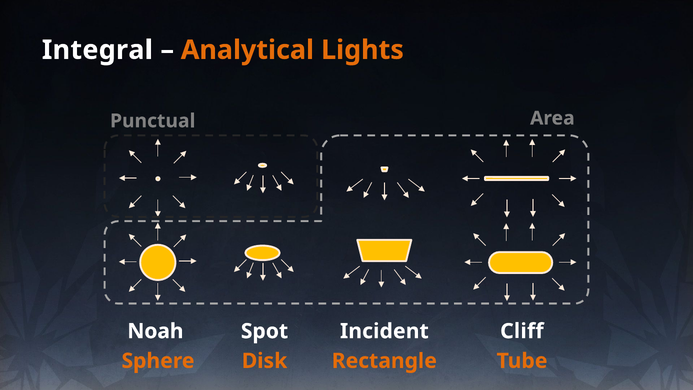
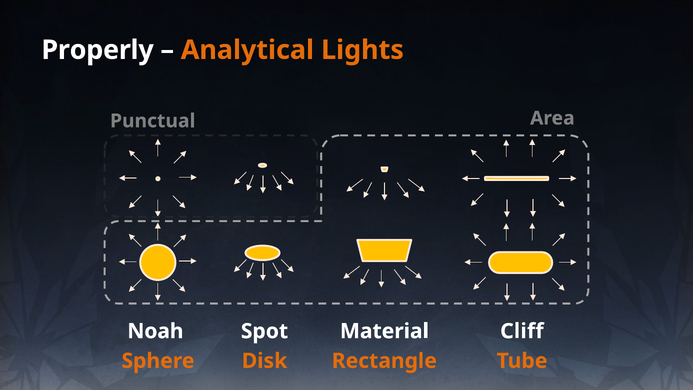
Integral: Integral -> Properly (98, 50)
Incident: Incident -> Material (384, 331)
